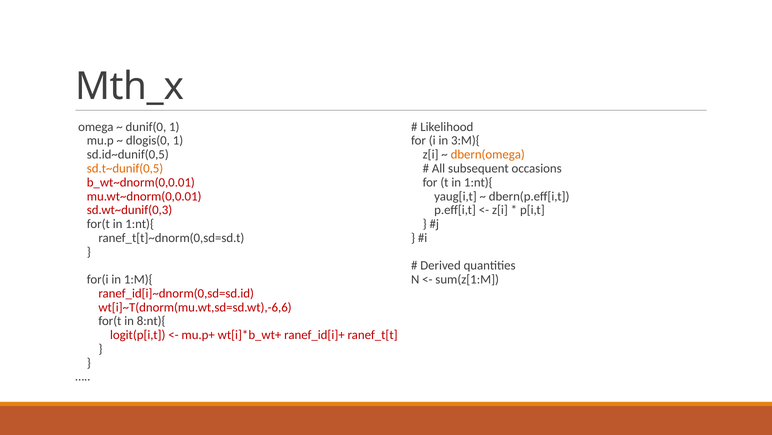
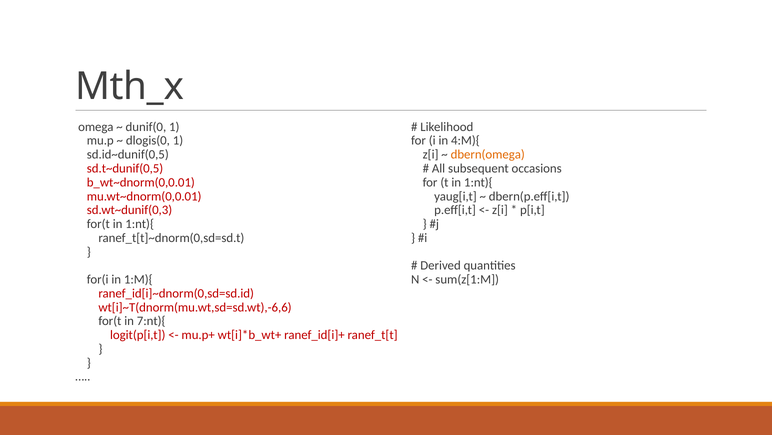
3:M){: 3:M){ -> 4:M){ (465, 140)
sd.t~dunif(0,5 colour: orange -> red (125, 168)
8:nt){: 8:nt){ -> 7:nt){ (151, 321)
